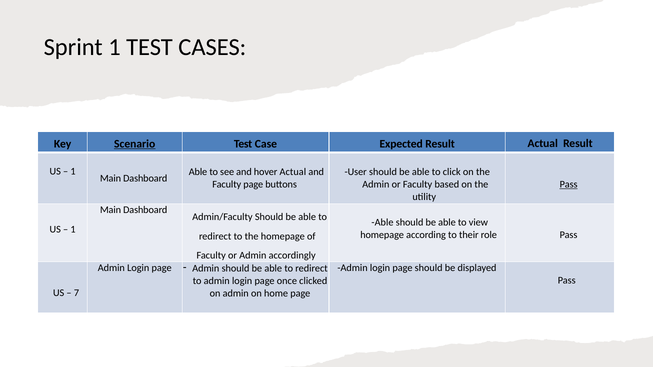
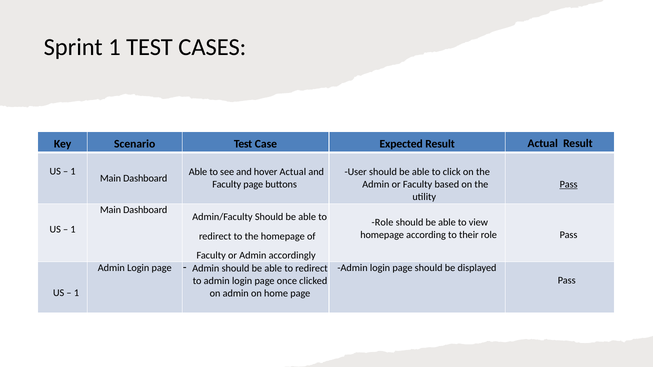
Scenario underline: present -> none (135, 144)
Able: Able -> Role (382, 223)
7: 7 -> 1 (76, 293)
